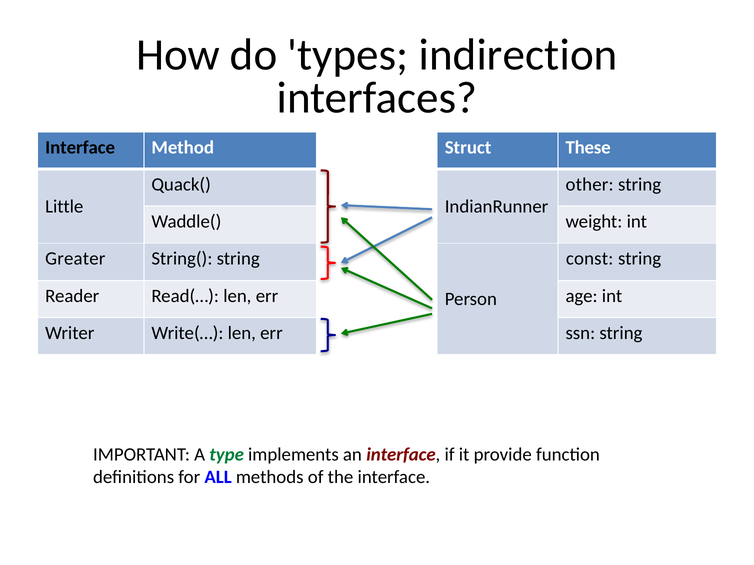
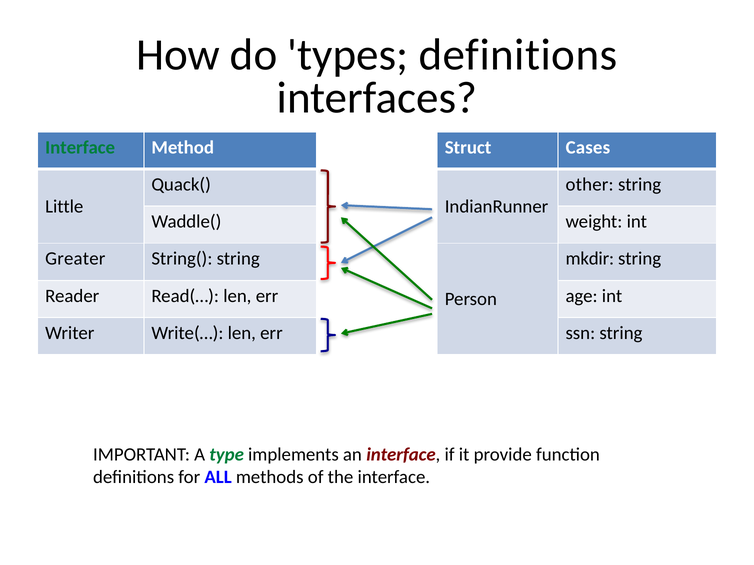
types indirection: indirection -> definitions (518, 55)
Interface colour: black -> green (80, 147)
These: These -> Cases (588, 147)
const: const -> mkdir (590, 259)
